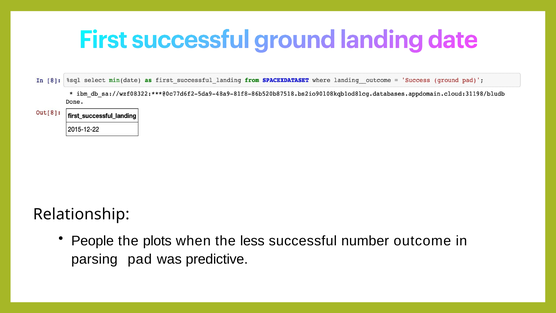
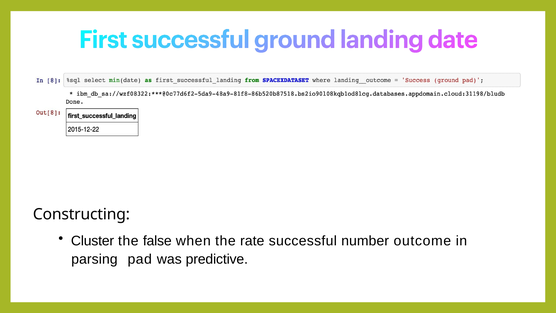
Relationship: Relationship -> Constructing (81, 214)
People: People -> Cluster (93, 241)
plots: plots -> false (157, 241)
less: less -> rate (252, 241)
